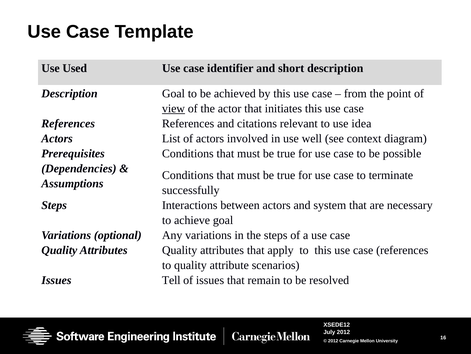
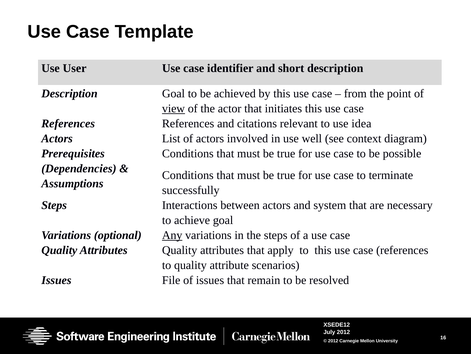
Used: Used -> User (75, 68)
Any underline: none -> present (172, 235)
Tell: Tell -> File (171, 280)
